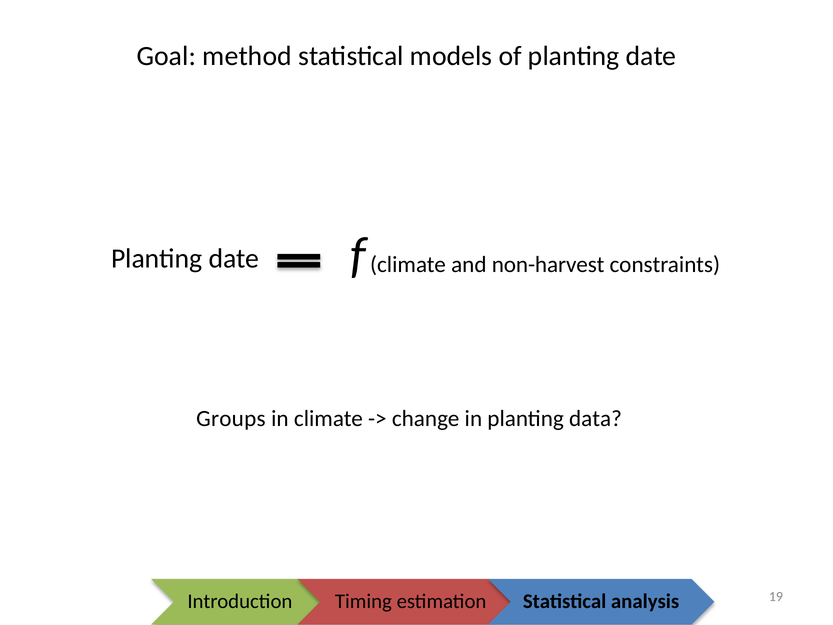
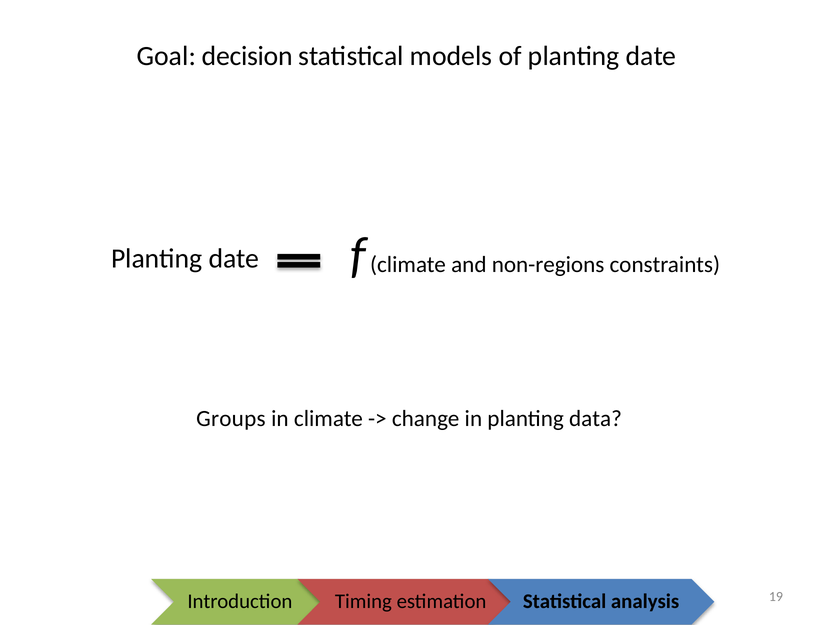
method: method -> decision (247, 56)
non-harvest: non-harvest -> non-regions (548, 264)
